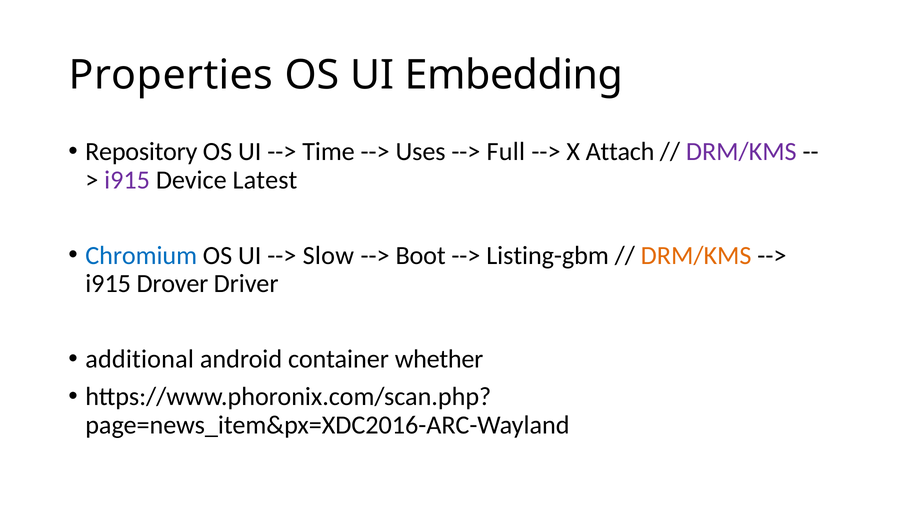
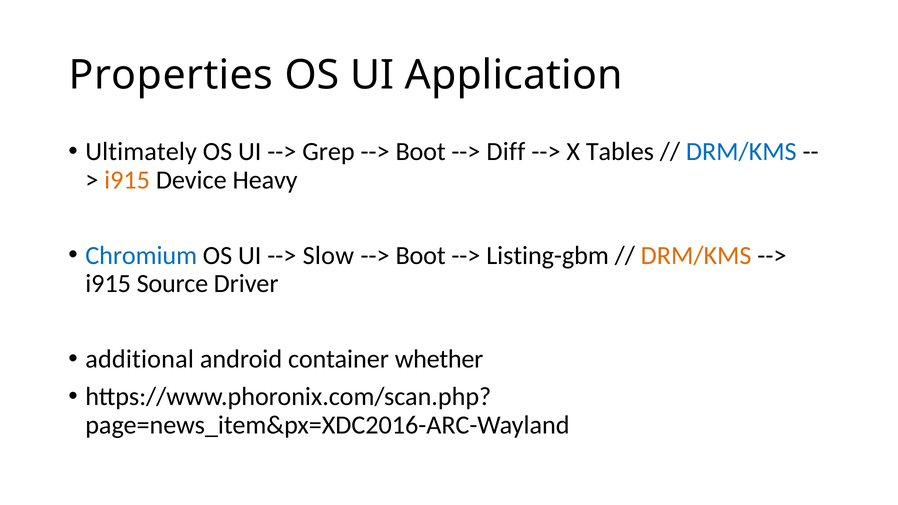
Embedding: Embedding -> Application (514, 75)
Repository: Repository -> Ultimately (141, 152)
Time: Time -> Grep (328, 152)
Uses: Uses -> Boot (421, 152)
Full: Full -> Diff (506, 152)
Attach: Attach -> Tables (620, 152)
DRM/KMS colour: purple -> blue (741, 152)
i915 colour: purple -> orange (127, 180)
Latest: Latest -> Heavy (265, 180)
Drover: Drover -> Source (172, 284)
